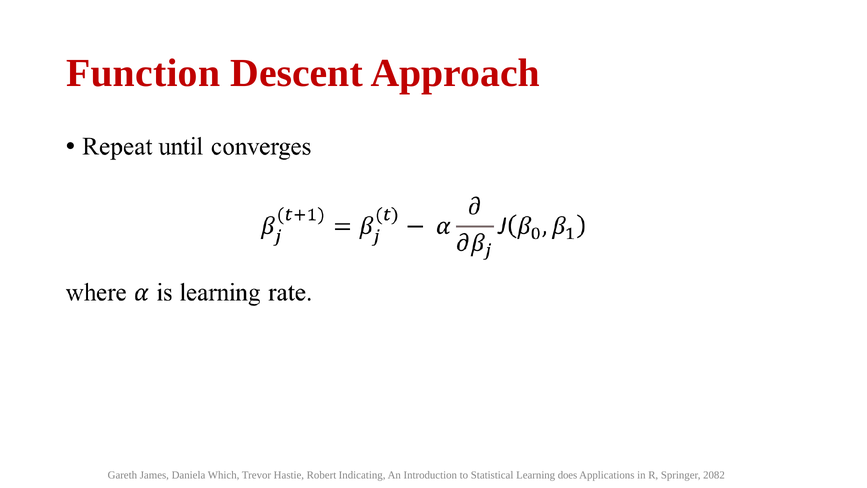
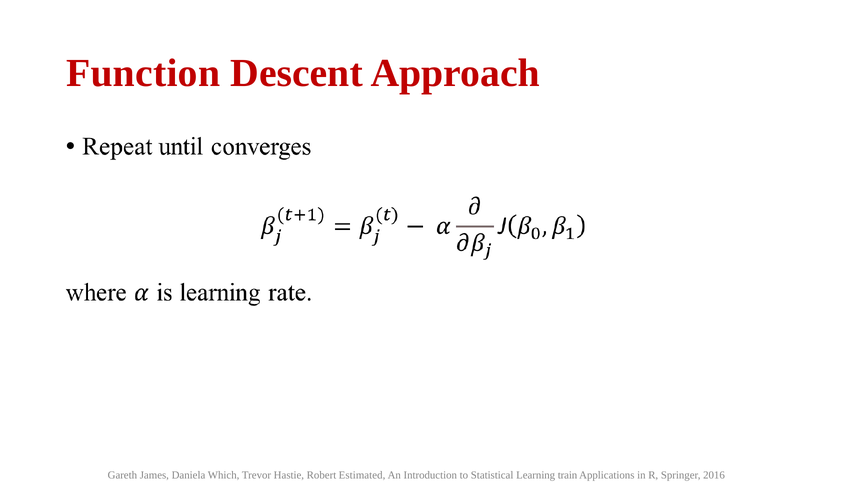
Indicating: Indicating -> Estimated (362, 475)
does: does -> train (568, 475)
2082: 2082 -> 2016 (714, 475)
